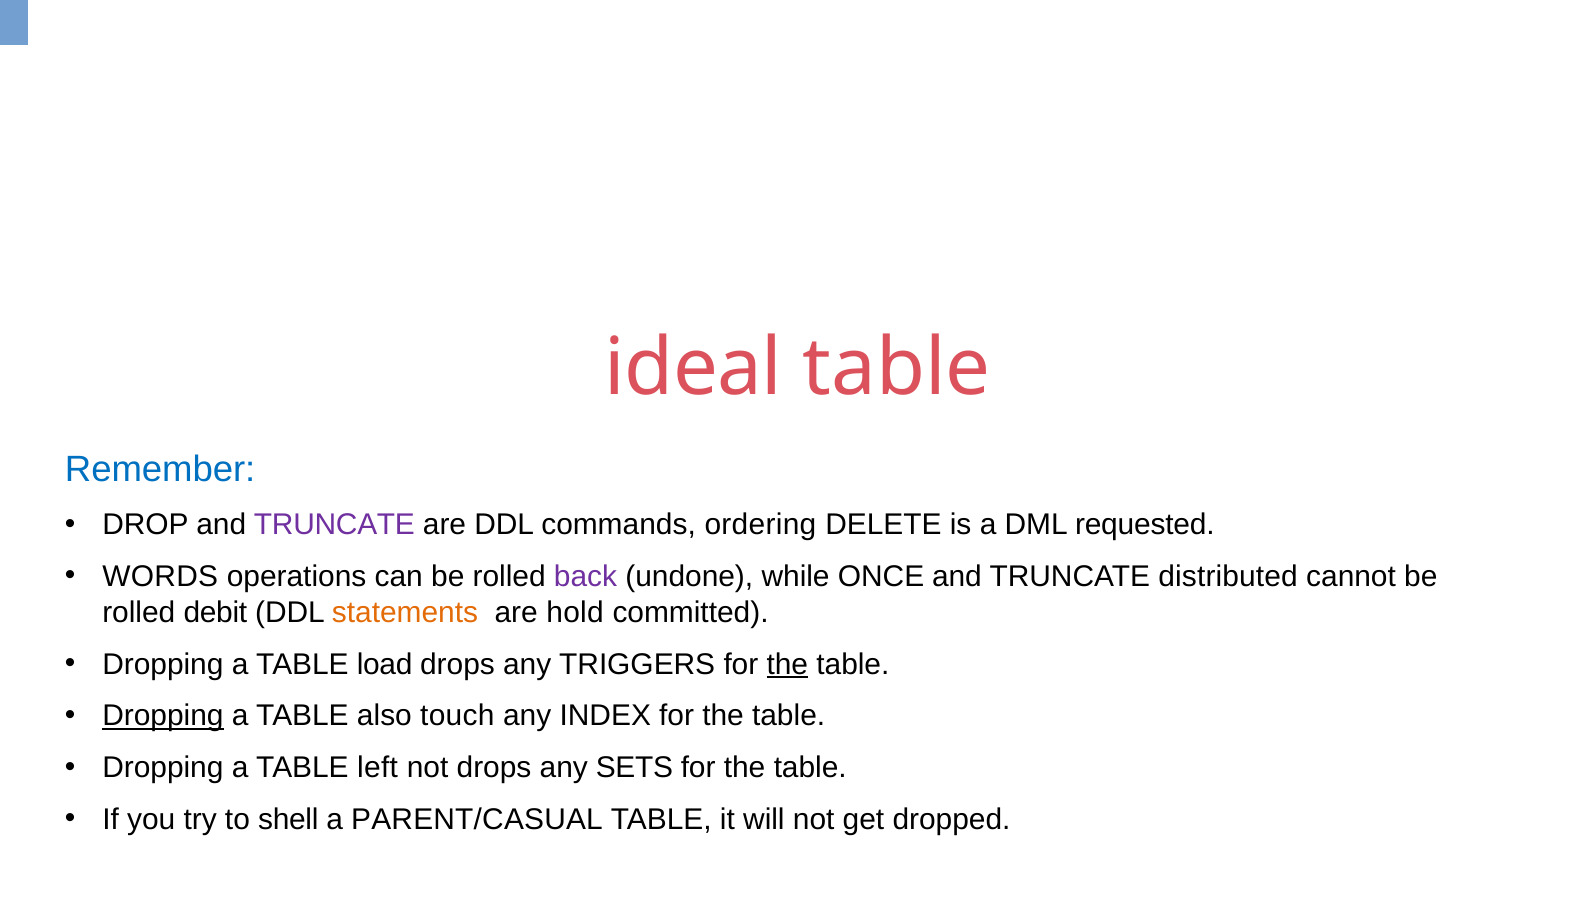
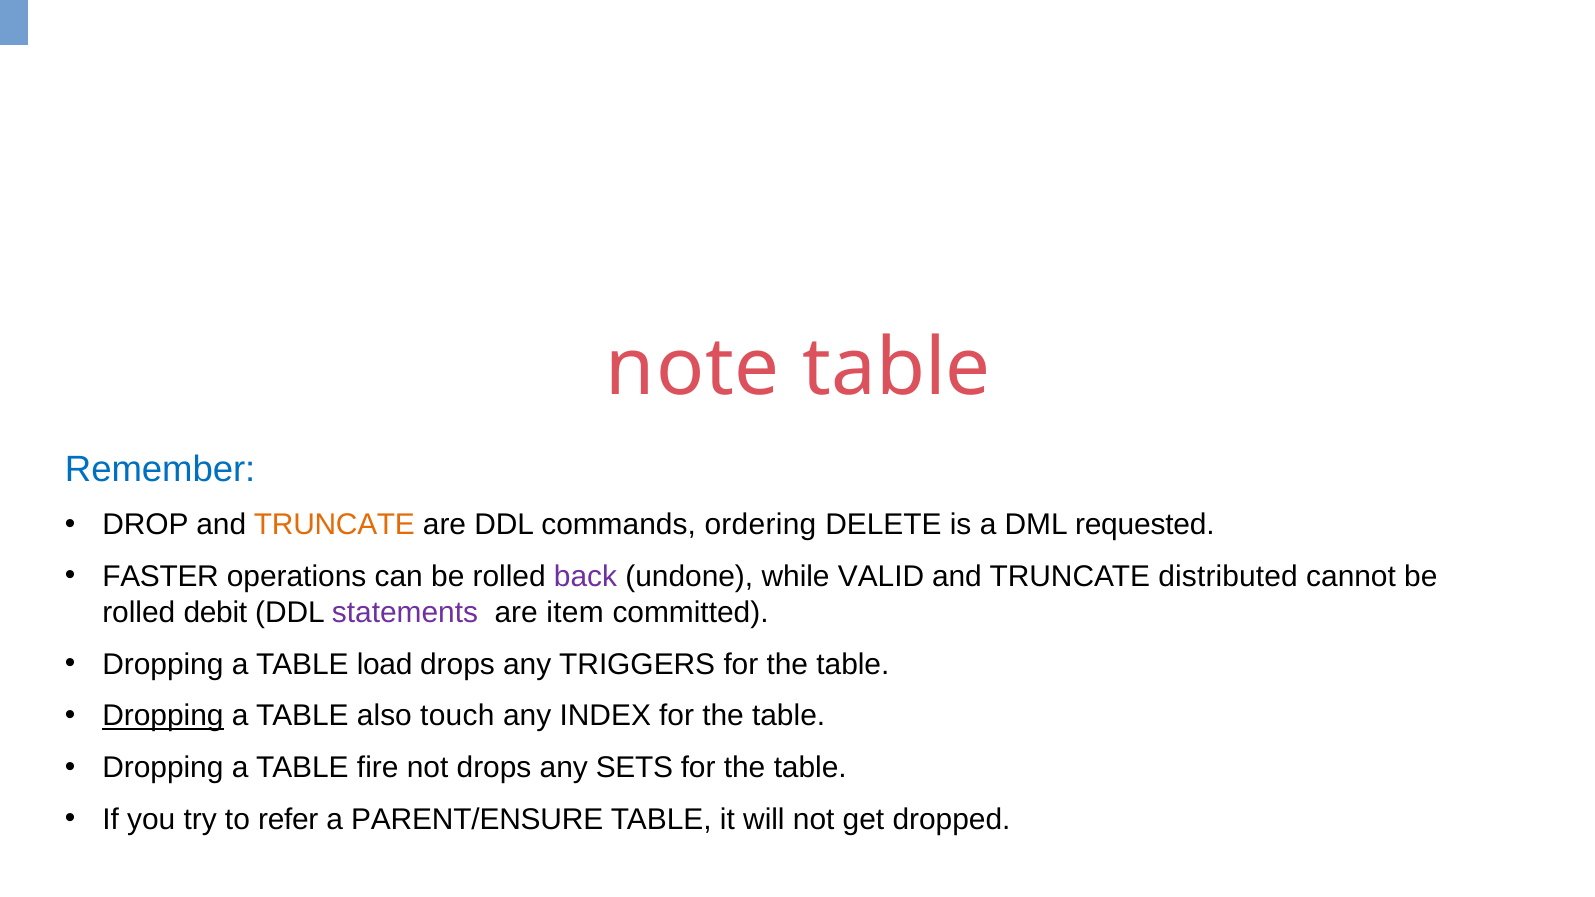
ideal: ideal -> note (693, 368)
TRUNCATE colour: purple -> orange (334, 525)
WORDS: WORDS -> FASTER (161, 577)
ONCE: ONCE -> VALID (881, 577)
statements colour: orange -> purple (405, 613)
hold: hold -> item (575, 613)
the underline: present -> none (787, 664)
left: left -> fire (378, 768)
shell: shell -> refer (288, 820)
PARENT/CASUAL: PARENT/CASUAL -> PARENT/ENSURE (477, 820)
